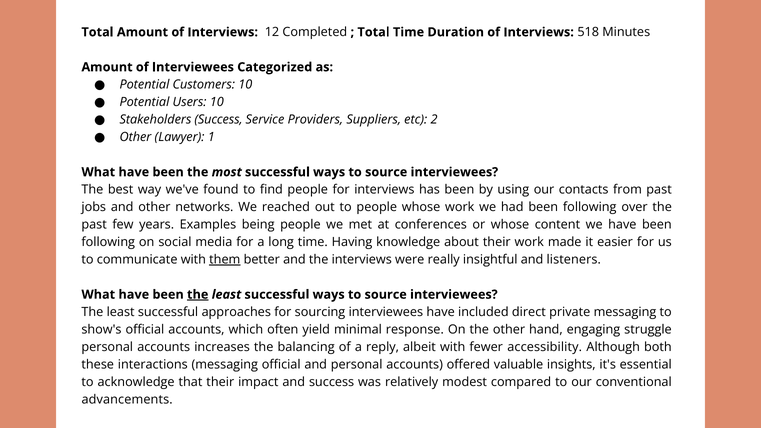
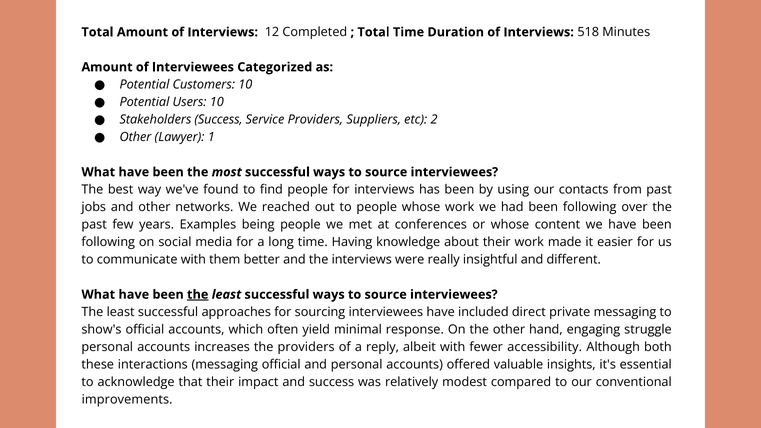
them underline: present -> none (225, 260)
listeners: listeners -> different (574, 260)
the balancing: balancing -> providers (306, 347)
advancements: advancements -> improvements (127, 400)
